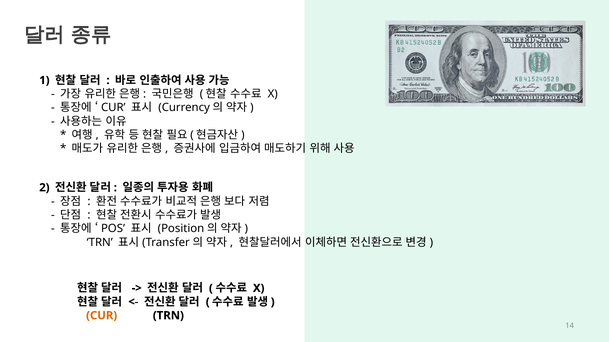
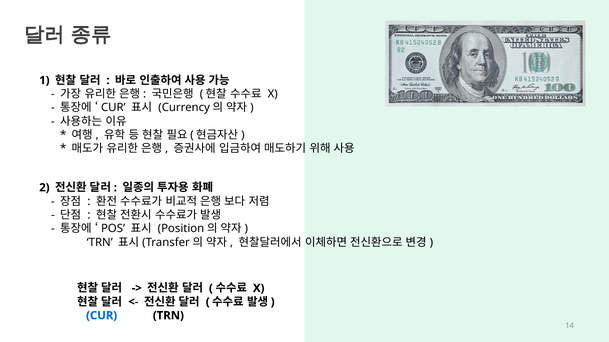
CUR colour: orange -> blue (102, 316)
